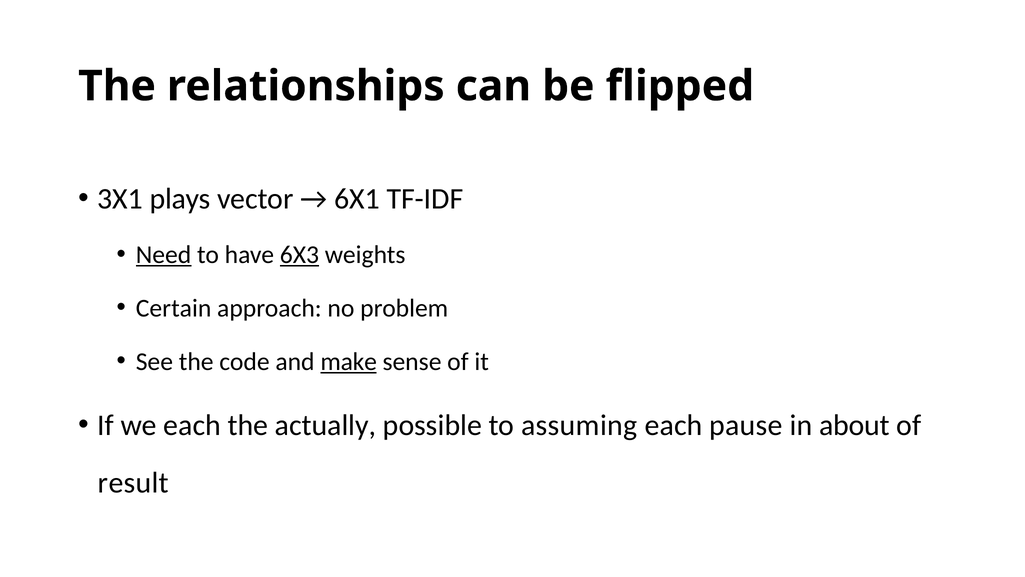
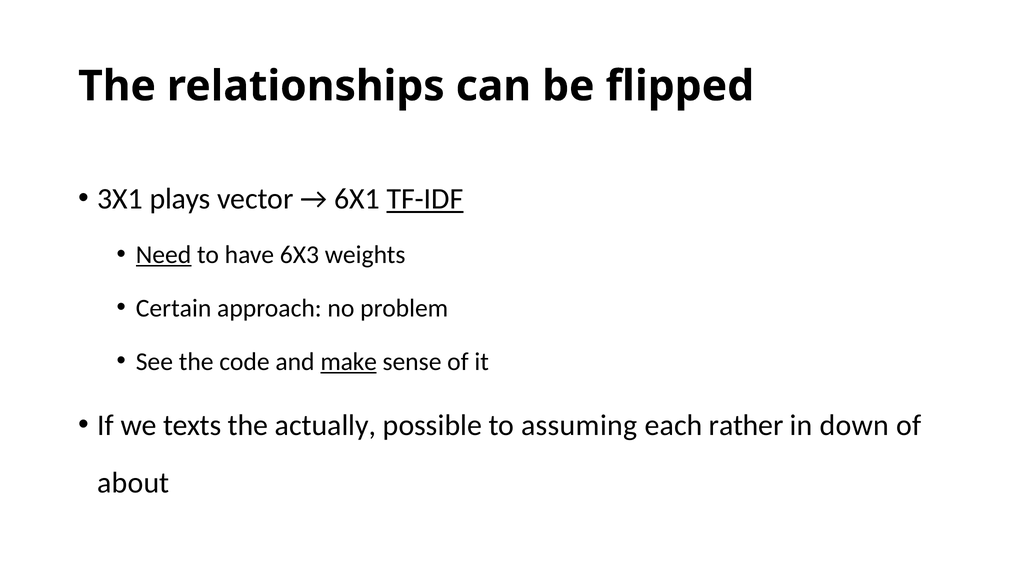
TF-IDF underline: none -> present (425, 199)
6X3 underline: present -> none (299, 255)
we each: each -> texts (192, 425)
pause: pause -> rather (746, 425)
about: about -> down (854, 425)
result: result -> about (133, 482)
